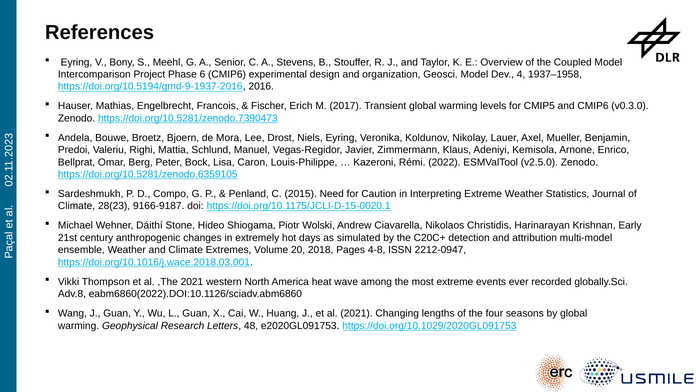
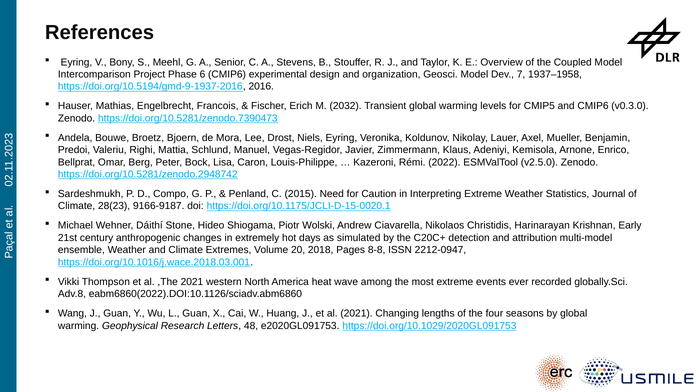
4: 4 -> 7 (521, 74)
2017: 2017 -> 2032 (346, 106)
https://doi.org/10.5281/zenodo.6359105: https://doi.org/10.5281/zenodo.6359105 -> https://doi.org/10.5281/zenodo.2948742 (148, 174)
4-8: 4-8 -> 8-8 (377, 250)
